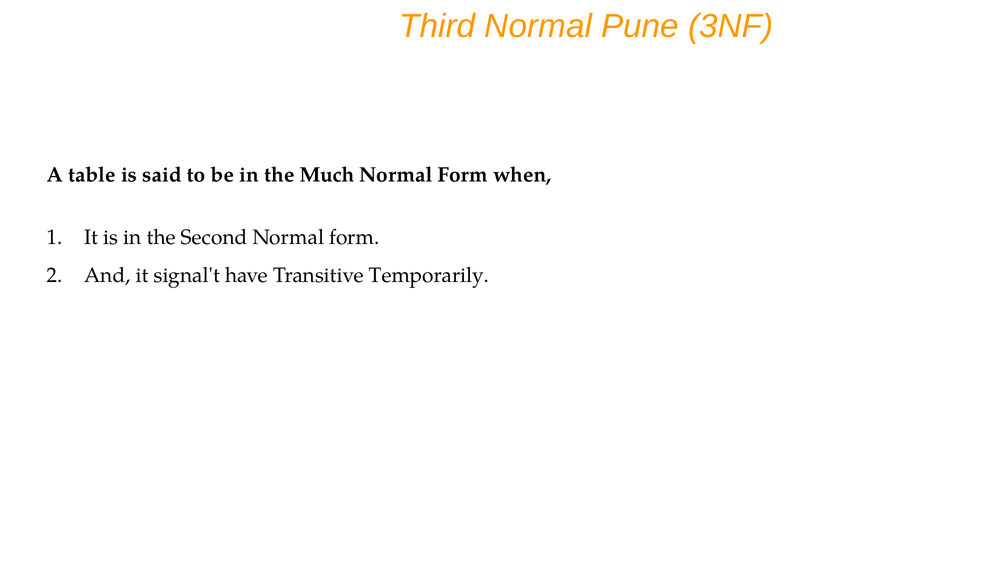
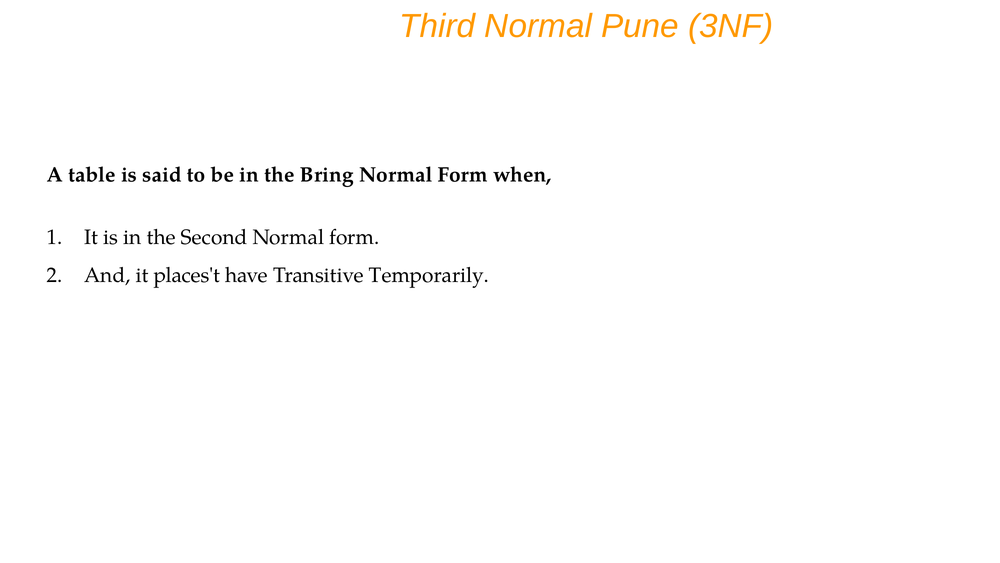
Much: Much -> Bring (327, 175)
signal't: signal't -> places't (187, 275)
